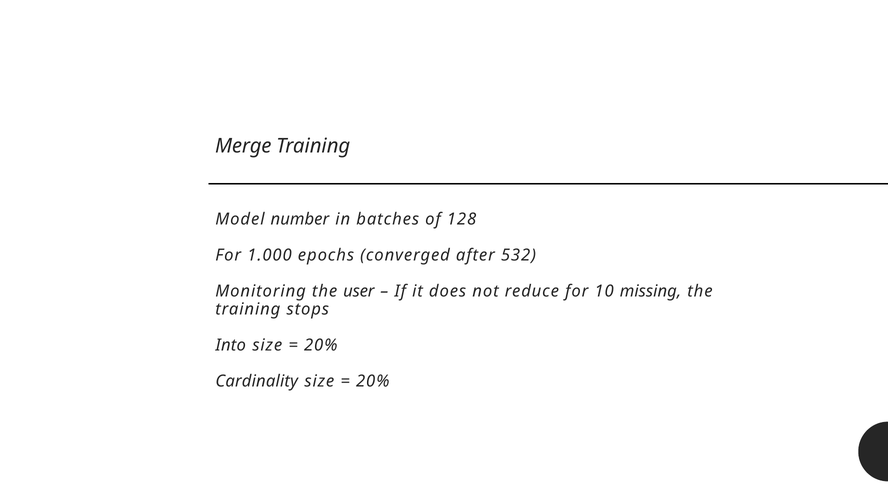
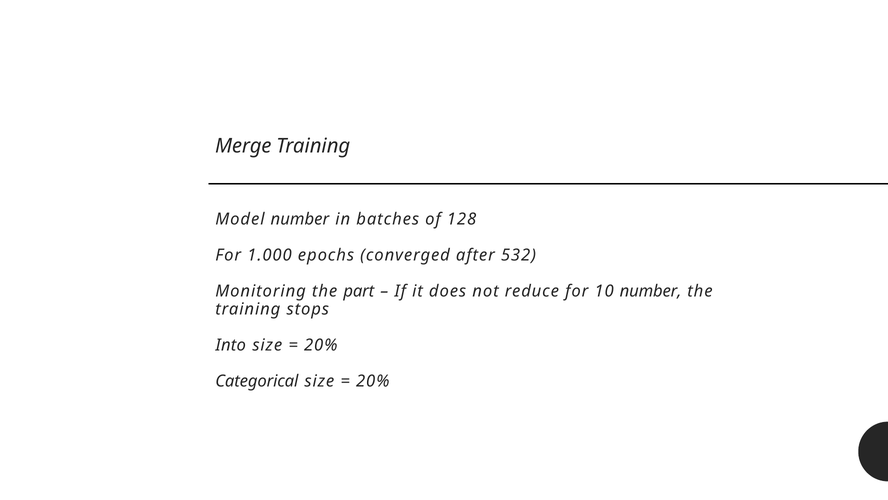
user: user -> part (359, 291)
10 missing: missing -> number (651, 291)
Cardinality: Cardinality -> Categorical (257, 381)
